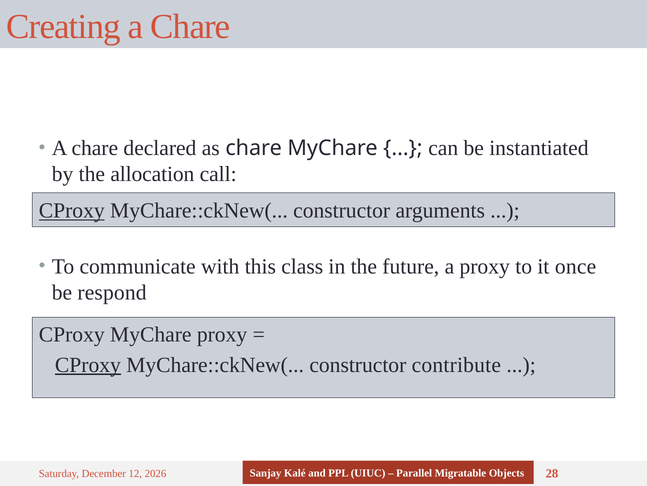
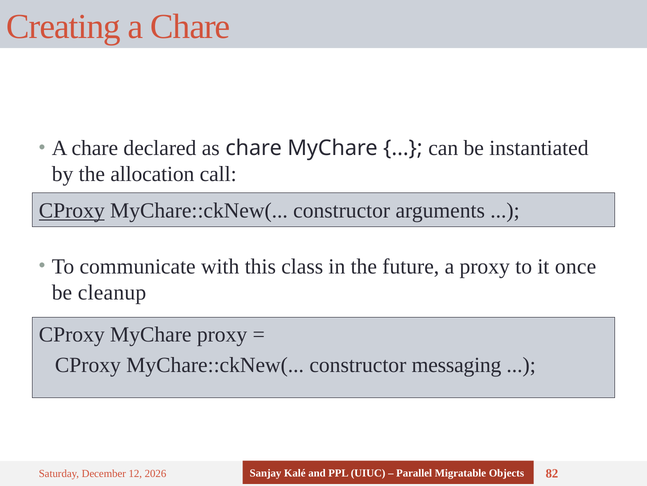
respond: respond -> cleanup (112, 292)
CProxy underline: present -> none (88, 365)
contribute: contribute -> messaging (457, 365)
28: 28 -> 82 (552, 473)
